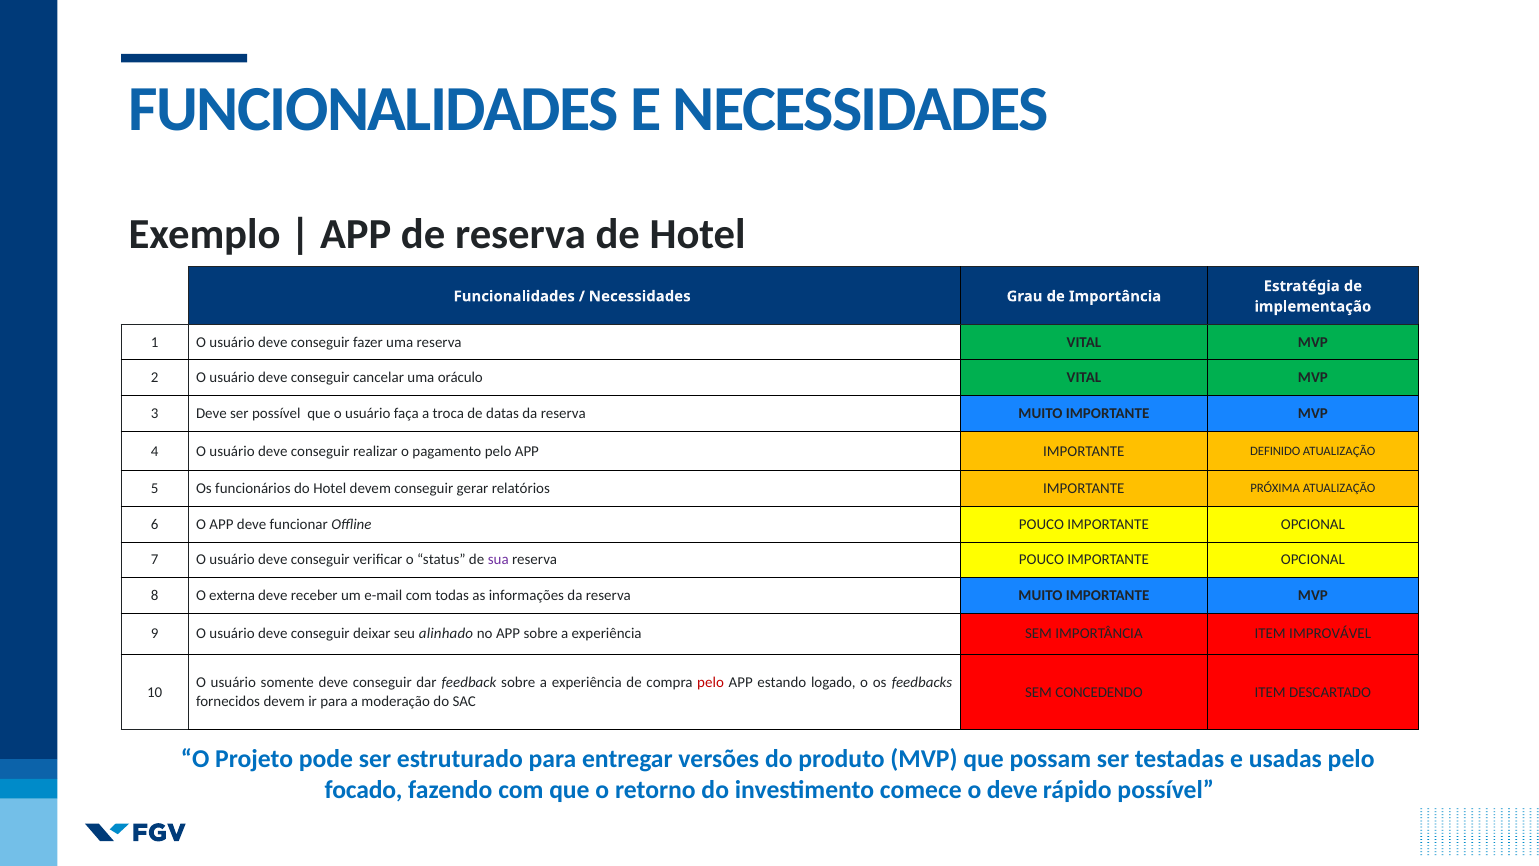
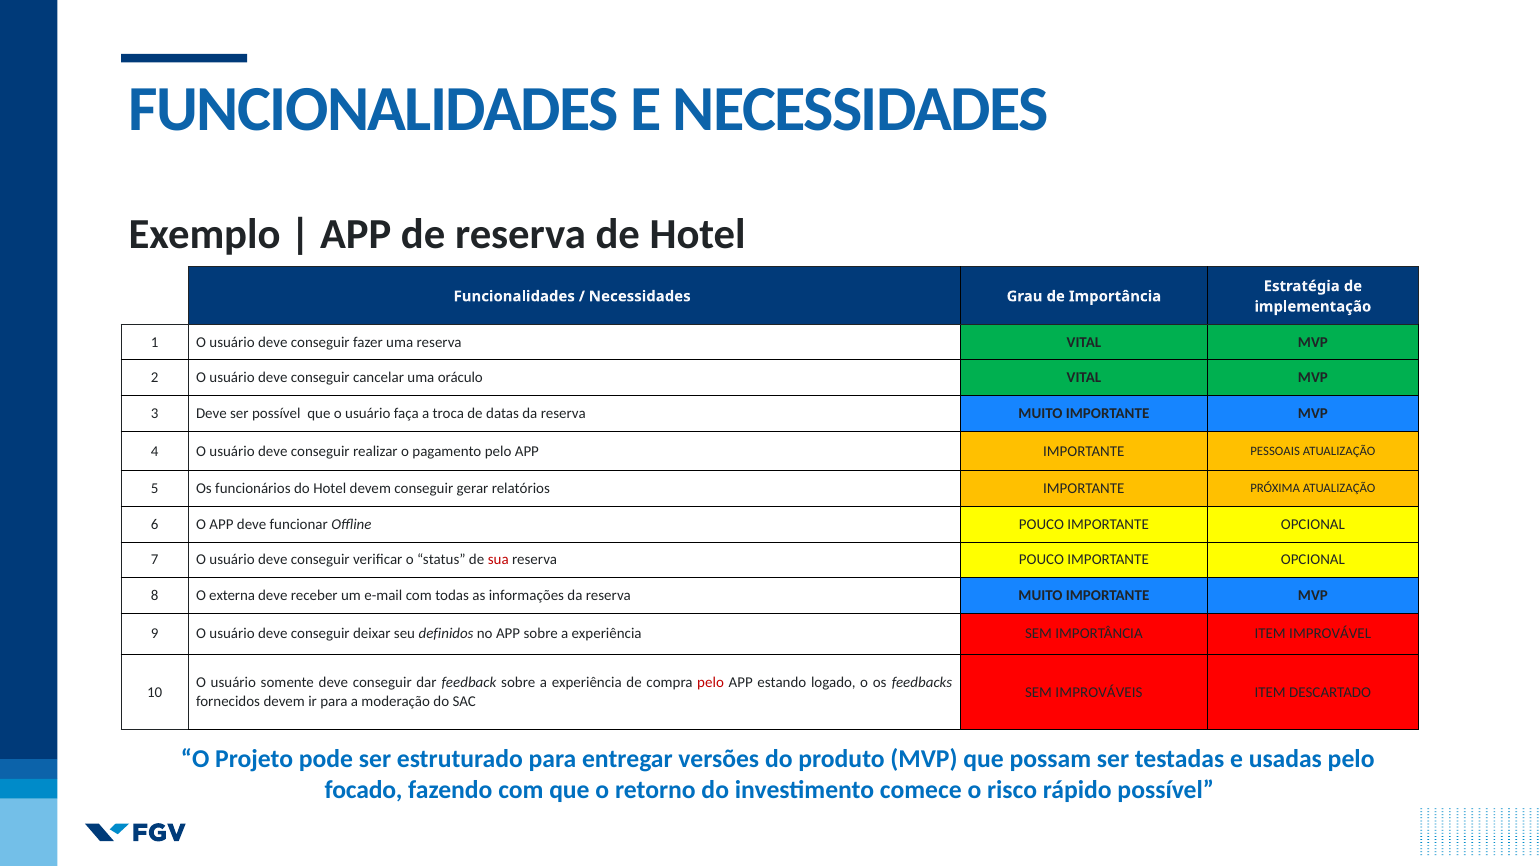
DEFINIDO: DEFINIDO -> PESSOAIS (1275, 451)
sua colour: purple -> red (498, 560)
alinhado: alinhado -> definidos (446, 634)
CONCEDENDO: CONCEDENDO -> IMPROVÁVEIS (1099, 692)
o deve: deve -> risco (1012, 790)
